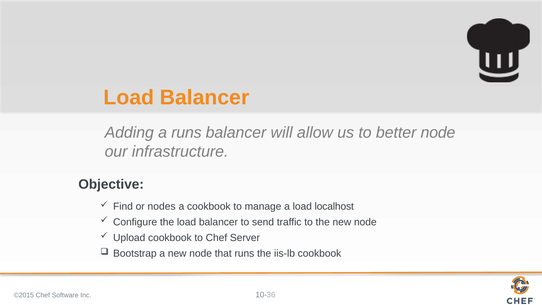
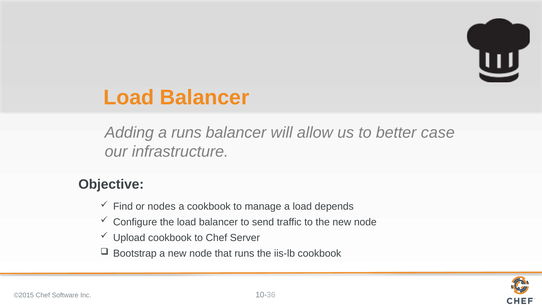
better node: node -> case (438, 133)
localhost: localhost -> depends (334, 207)
